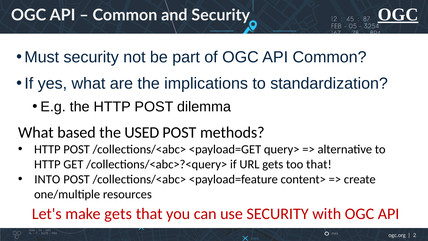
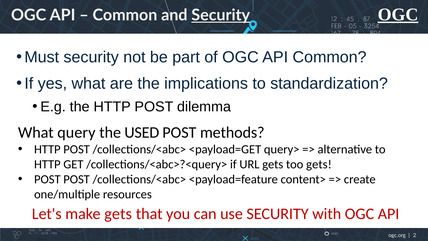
Security underline: none -> present (221, 15)
based: based -> query (76, 132)
too that: that -> gets (319, 164)
INTO: INTO -> POST (47, 179)
